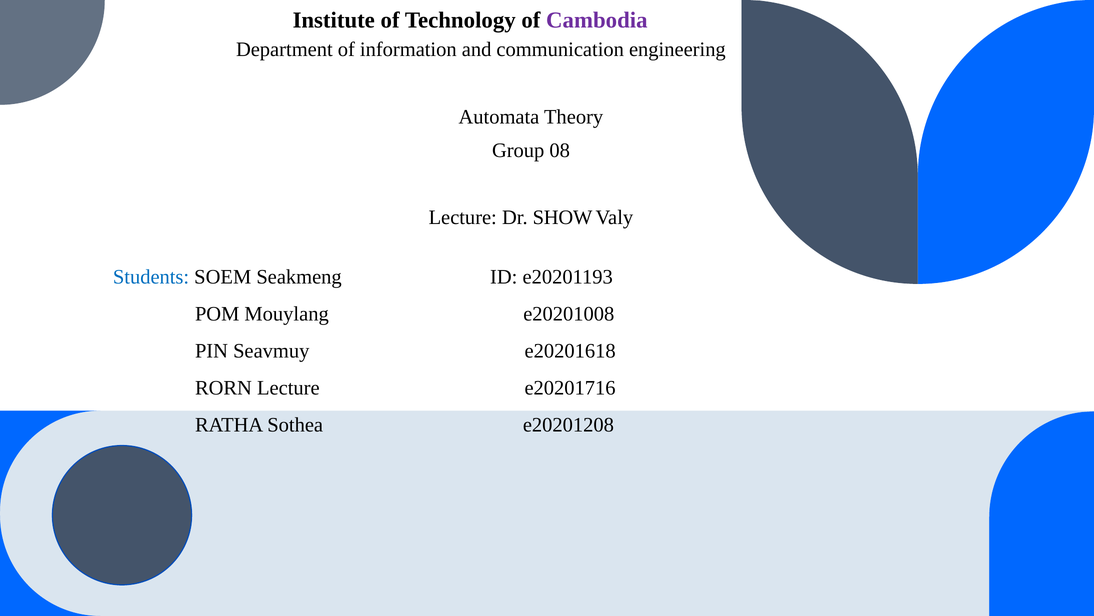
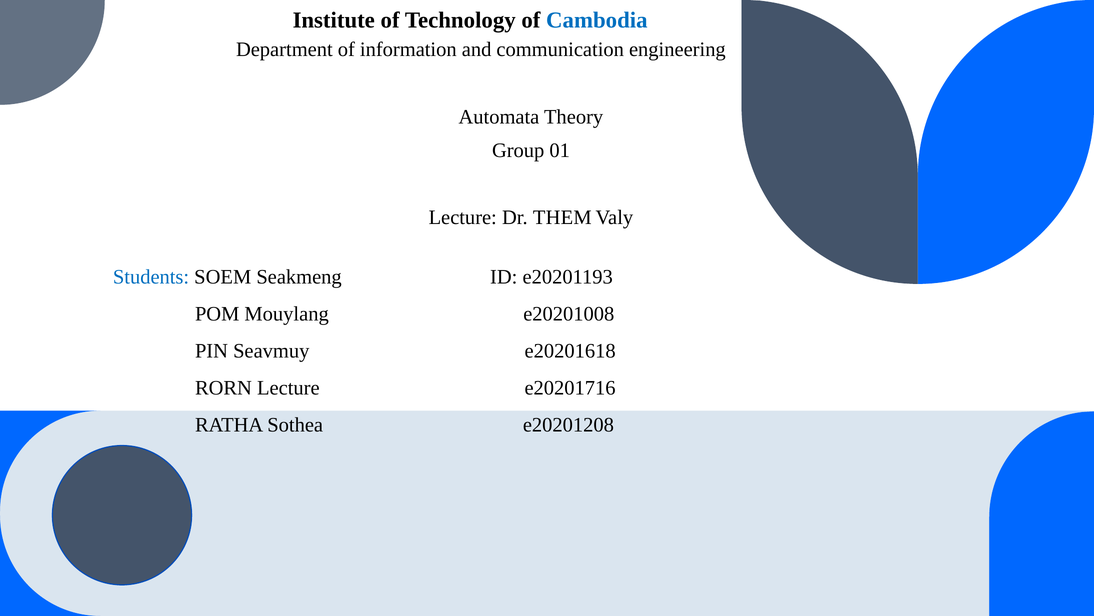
Cambodia colour: purple -> blue (597, 20)
08: 08 -> 01 (560, 150)
SHOW: SHOW -> THEM (562, 217)
